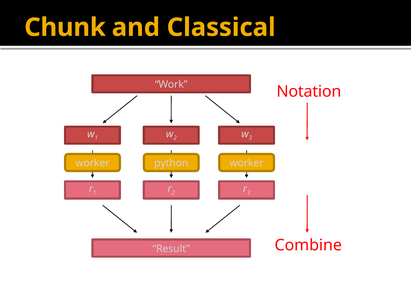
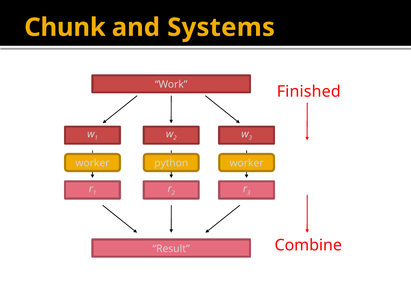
Classical: Classical -> Systems (221, 27)
Notation: Notation -> Finished (309, 91)
